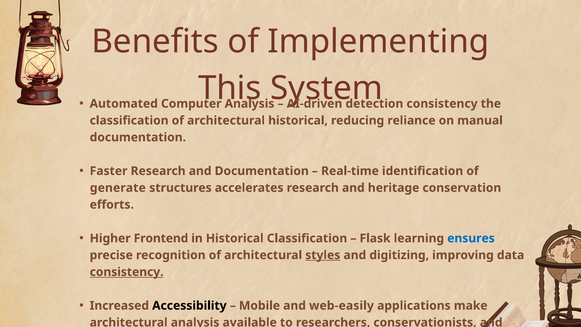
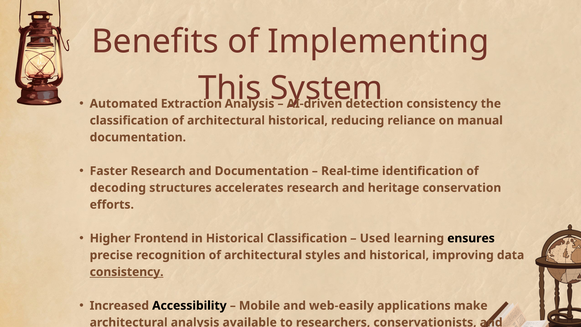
Computer: Computer -> Extraction (191, 104)
generate: generate -> decoding (118, 188)
Flask: Flask -> Used (375, 238)
ensures colour: blue -> black (471, 238)
styles underline: present -> none (323, 255)
and digitizing: digitizing -> historical (399, 255)
